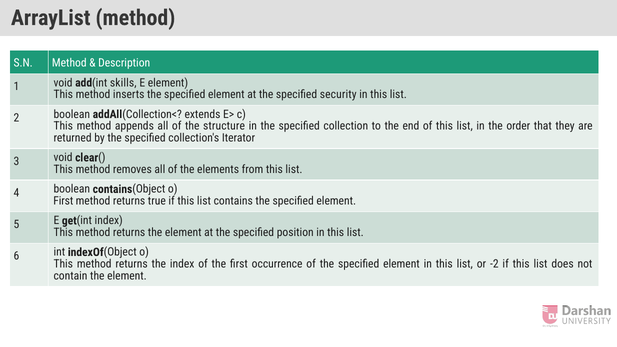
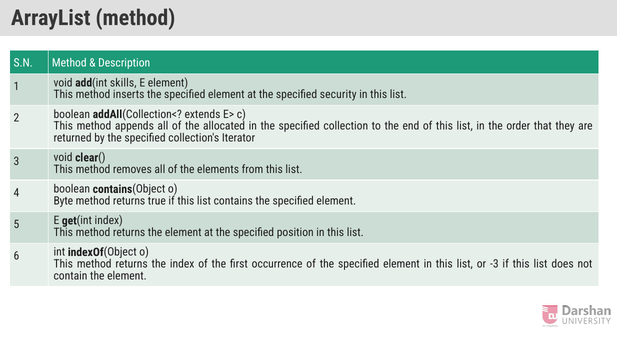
structure: structure -> allocated (224, 126)
First: First -> Byte (63, 201)
-2: -2 -> -3 (494, 264)
